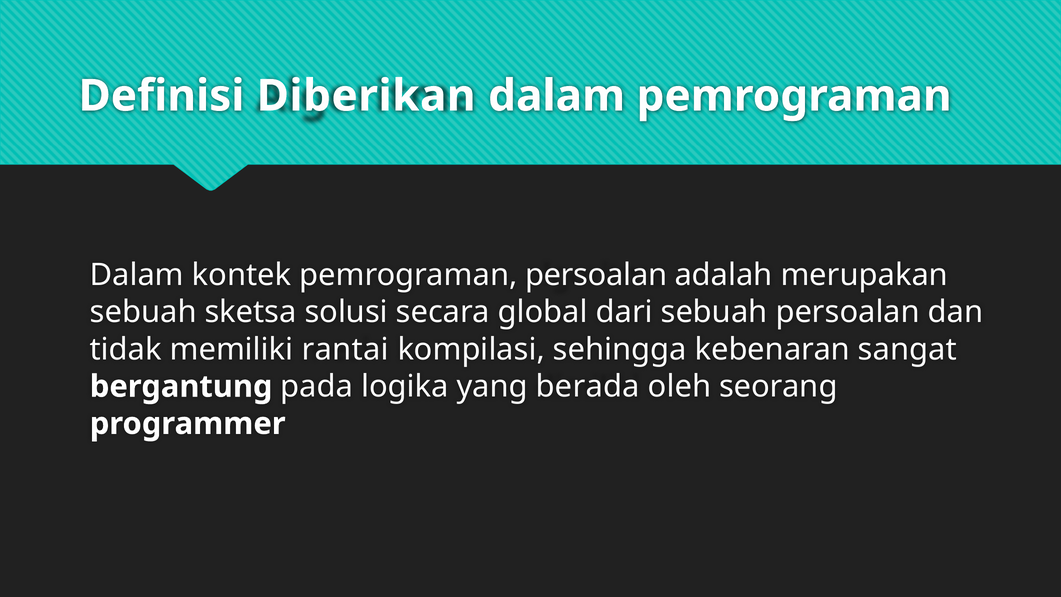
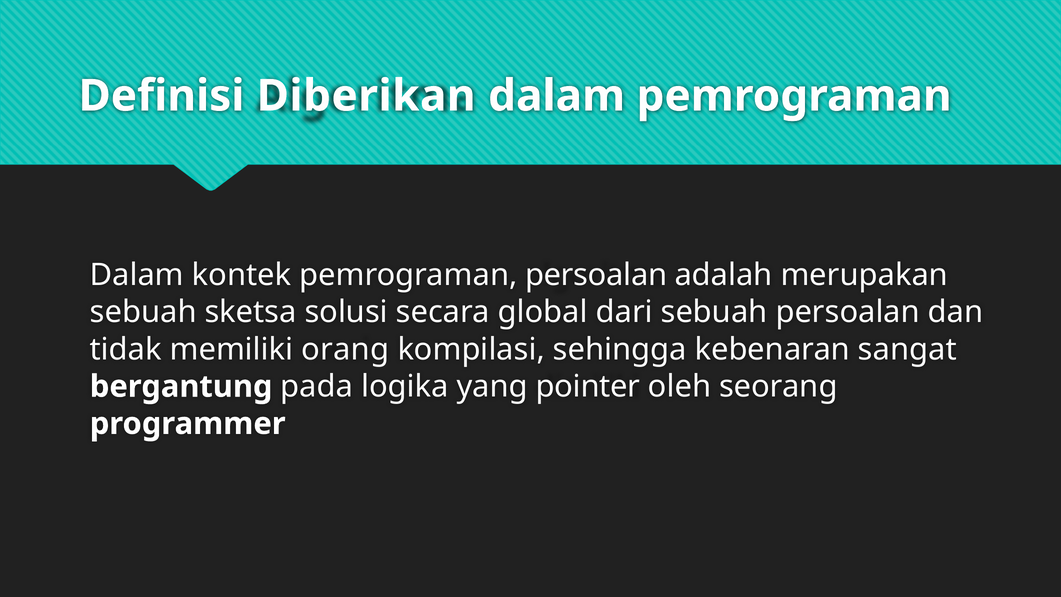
rantai: rantai -> orang (345, 349)
berada: berada -> pointer (588, 386)
